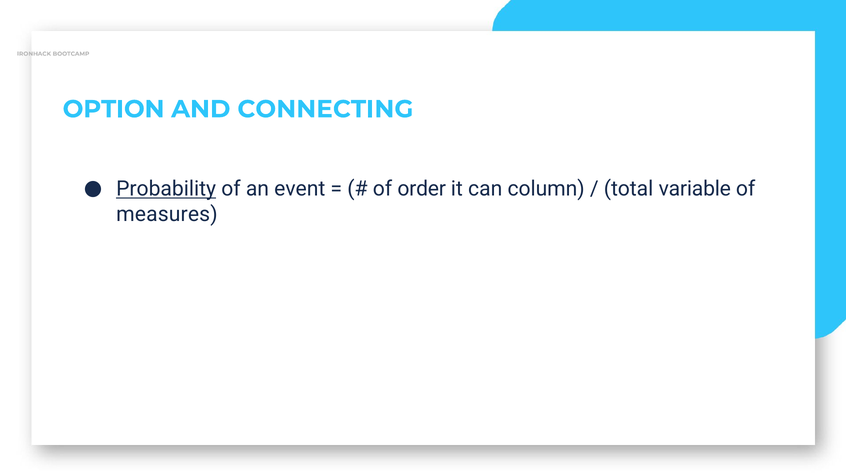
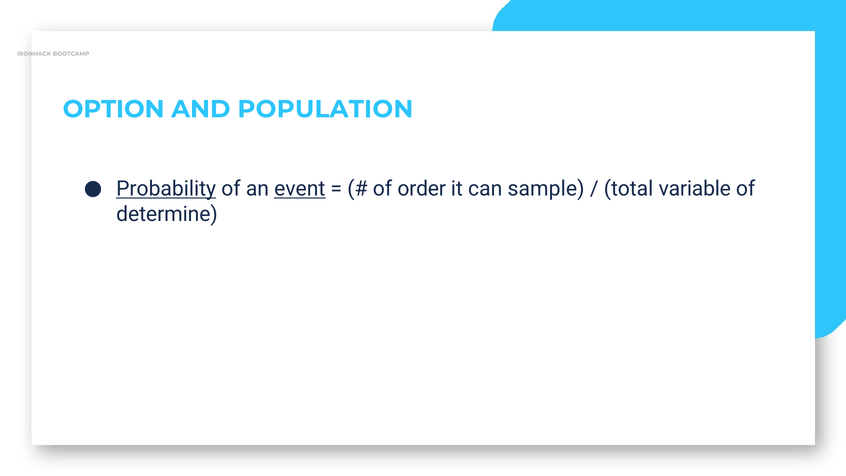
CONNECTING: CONNECTING -> POPULATION (325, 109)
event underline: none -> present (300, 189)
column: column -> sample (546, 189)
measures: measures -> determine (167, 214)
